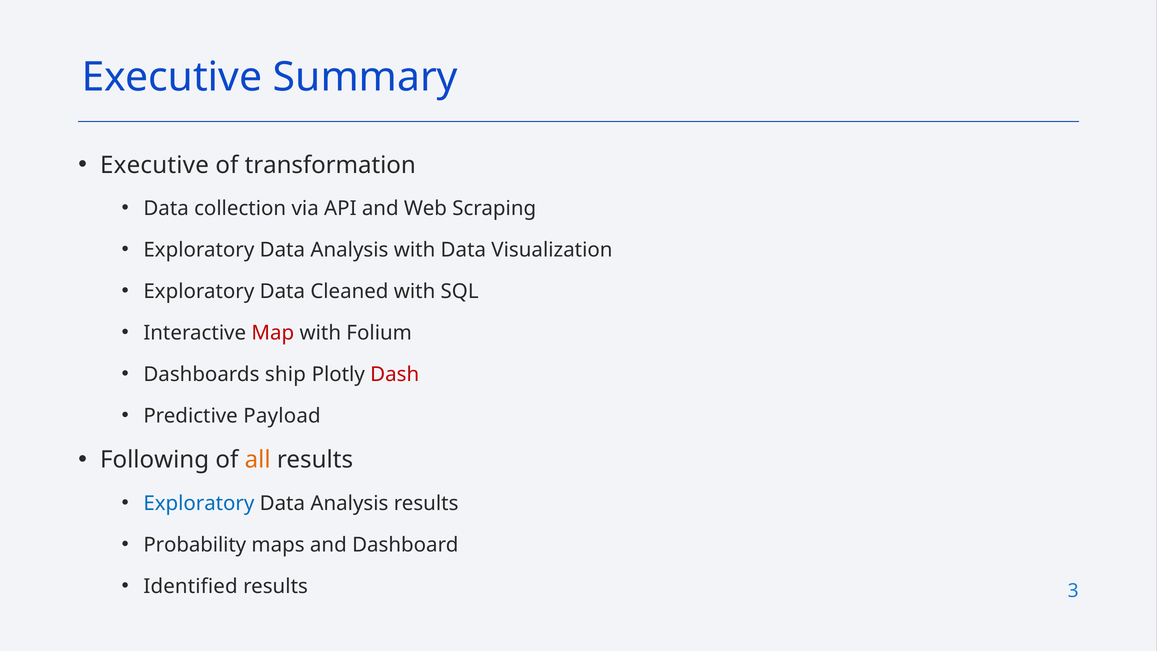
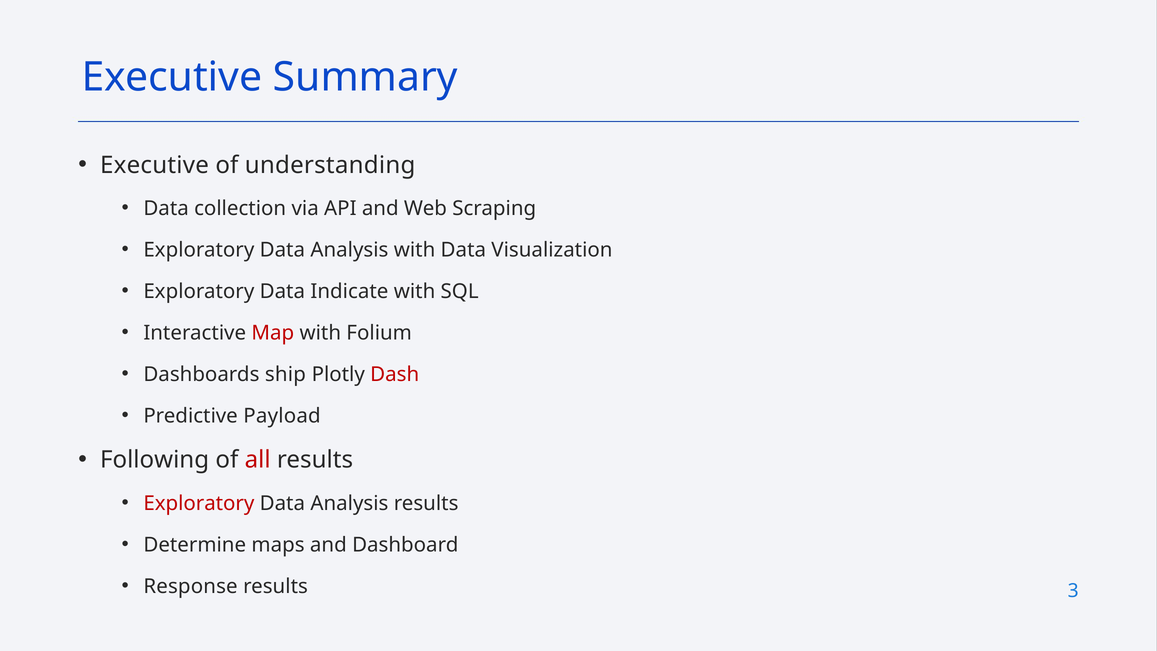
transformation: transformation -> understanding (330, 165)
Cleaned: Cleaned -> Indicate (349, 291)
all colour: orange -> red (258, 460)
Exploratory colour: blue -> red (199, 503)
Probability: Probability -> Determine (195, 545)
Identified: Identified -> Response (191, 586)
